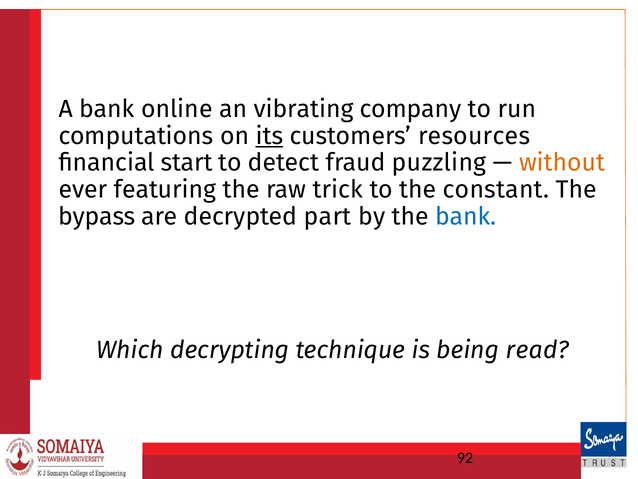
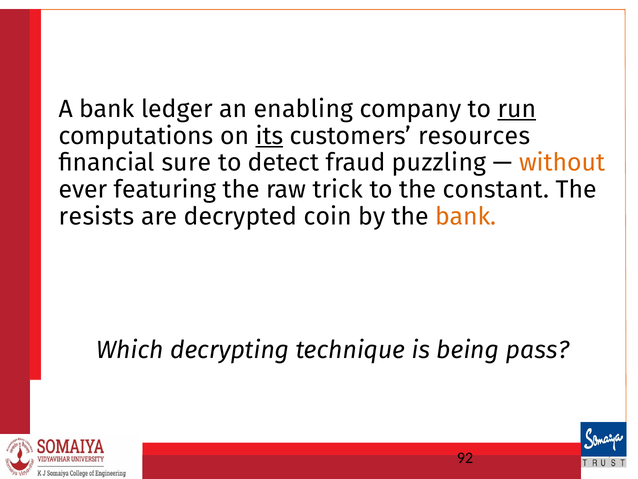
online: online -> ledger (177, 109)
vibrating: vibrating -> enabling (303, 109)
run underline: none -> present (517, 109)
start: start -> sure (186, 162)
bypass: bypass -> resists (97, 216)
part: part -> coin (328, 216)
bank colour: blue -> orange (466, 216)
read: read -> pass (538, 350)
